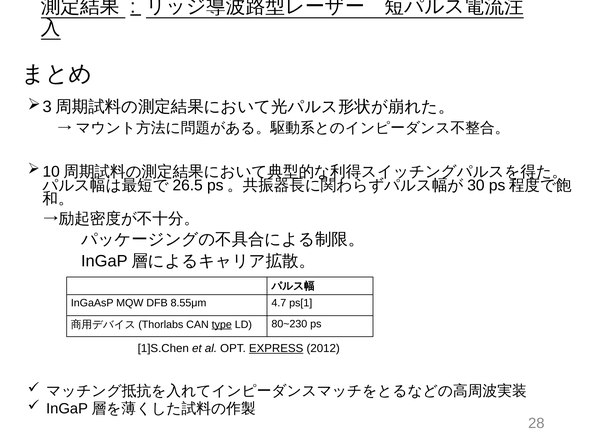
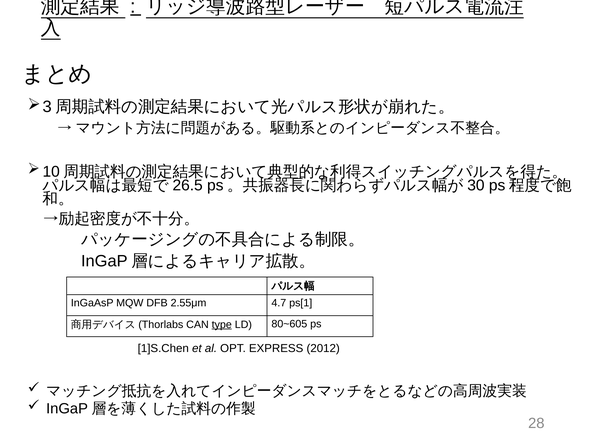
8.55μm: 8.55μm -> 2.55μm (188, 303)
80~230: 80~230 -> 80~605 (289, 324)
EXPRESS underline: present -> none (276, 349)
